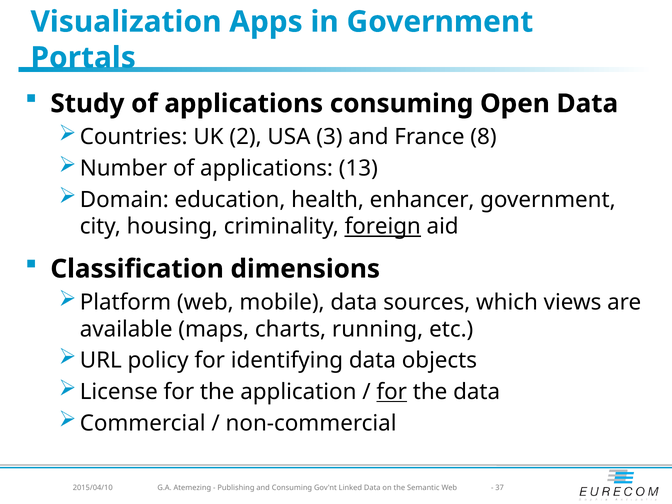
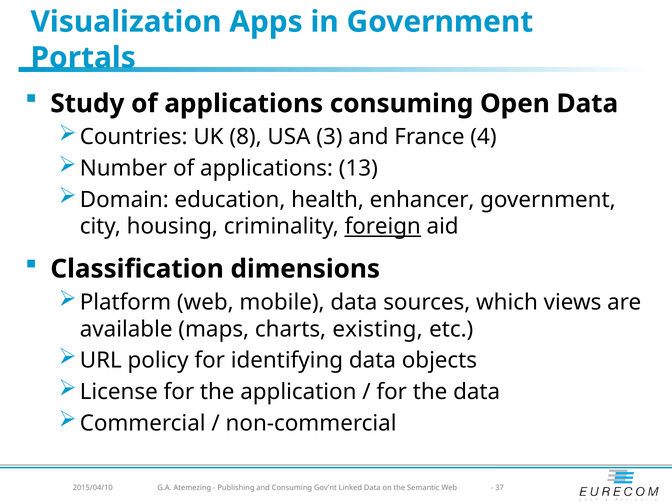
2: 2 -> 8 (246, 137)
8: 8 -> 4 (483, 137)
running: running -> existing (378, 329)
for underline: present -> none (392, 392)
